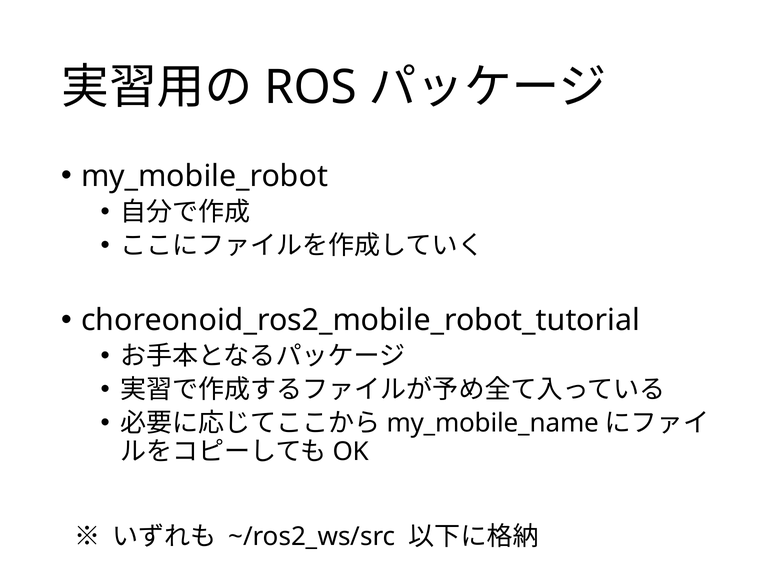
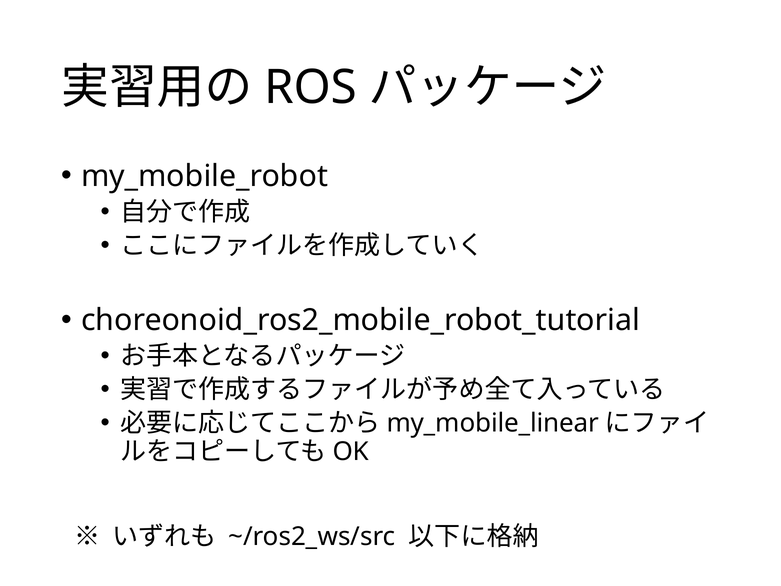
my_mobile_name: my_mobile_name -> my_mobile_linear (493, 423)
